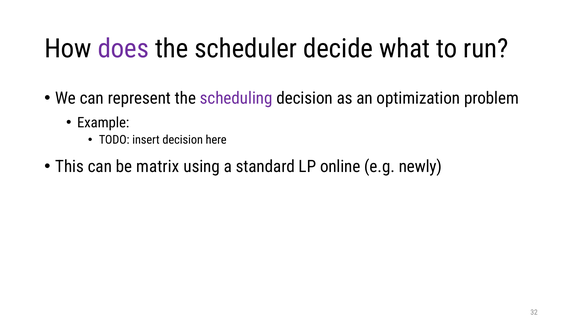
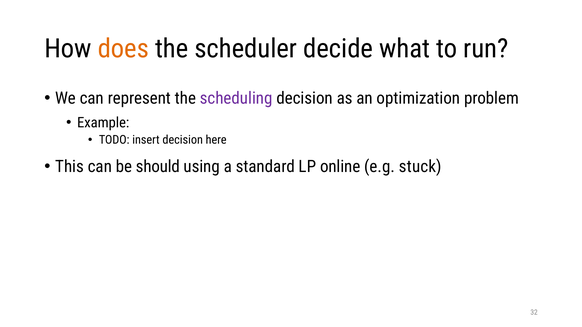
does colour: purple -> orange (123, 49)
matrix: matrix -> should (158, 167)
newly: newly -> stuck (420, 167)
